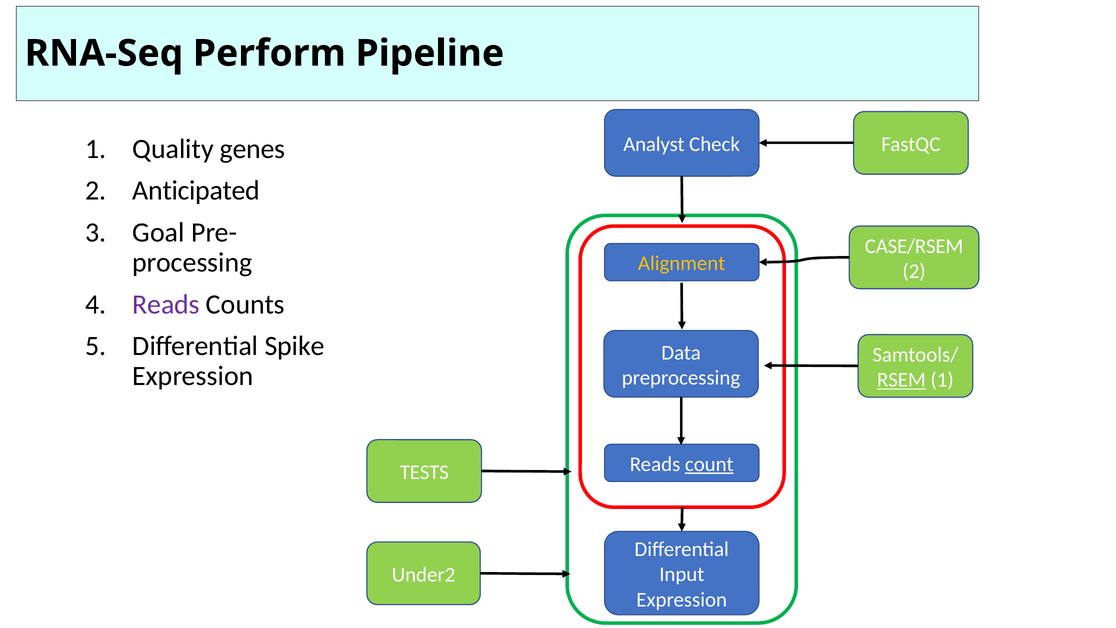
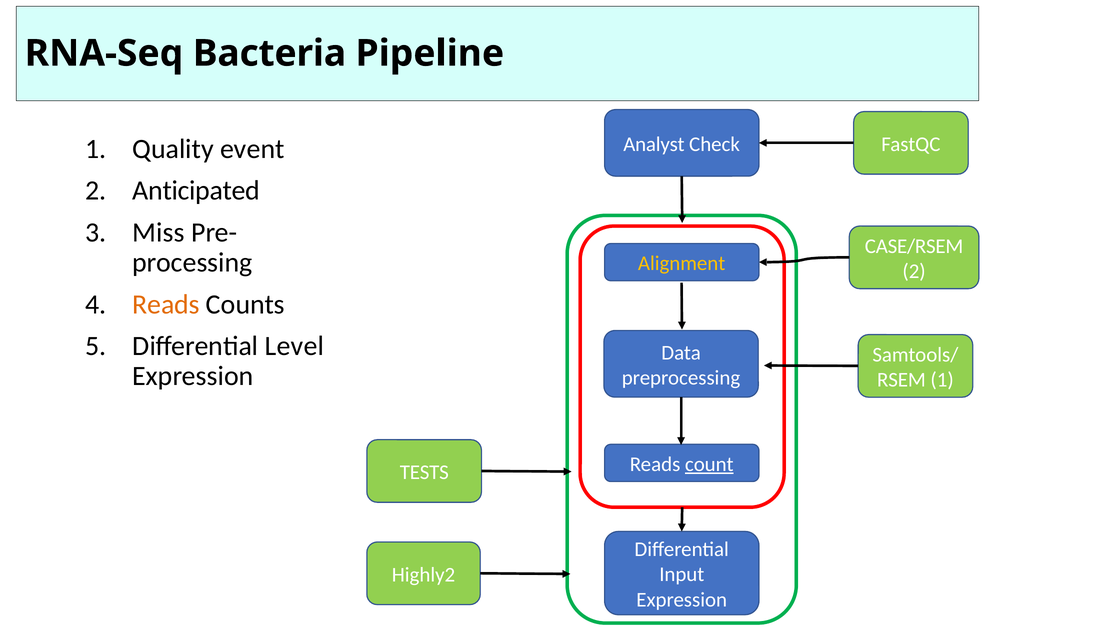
Perform: Perform -> Bacteria (269, 53)
genes: genes -> event (252, 149)
Goal: Goal -> Miss (159, 232)
Reads colour: purple -> orange (166, 304)
Spike: Spike -> Level (294, 346)
RSEM underline: present -> none (901, 380)
Under2: Under2 -> Highly2 (424, 575)
